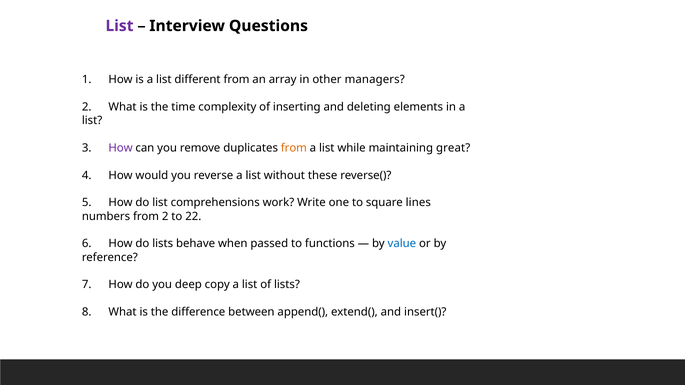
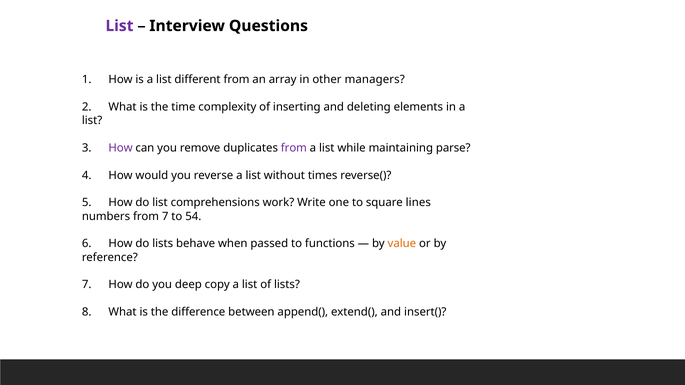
from colour: orange -> purple (294, 148)
great: great -> parse (453, 148)
these: these -> times (323, 175)
from 2: 2 -> 7 (165, 216)
22: 22 -> 54 (193, 216)
value colour: blue -> orange (402, 244)
